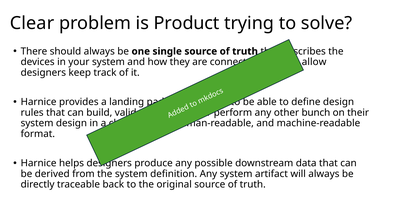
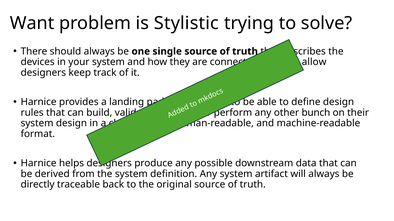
Clear: Clear -> Want (32, 23)
Product: Product -> Stylistic (186, 23)
